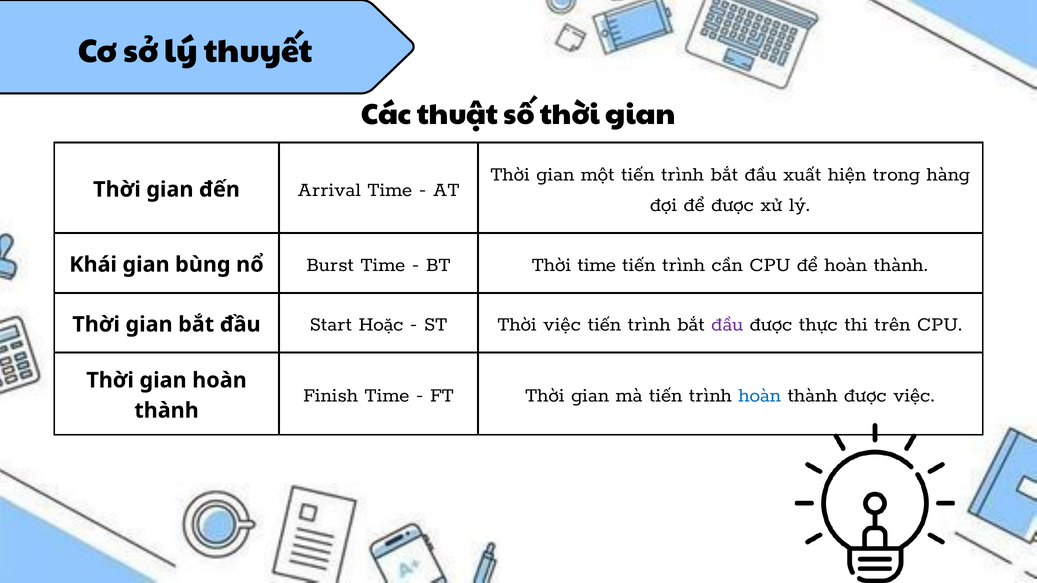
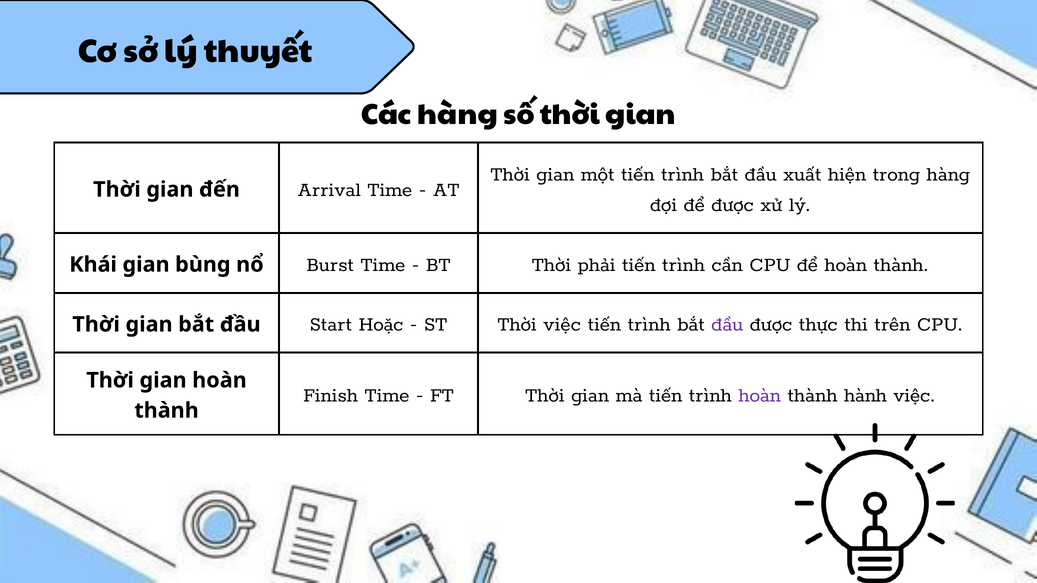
Các thuật: thuật -> hàng (457, 115)
Thời time: time -> phải (597, 264)
hoàn colour: blue -> purple (760, 395)
thành được: được -> hành (866, 395)
